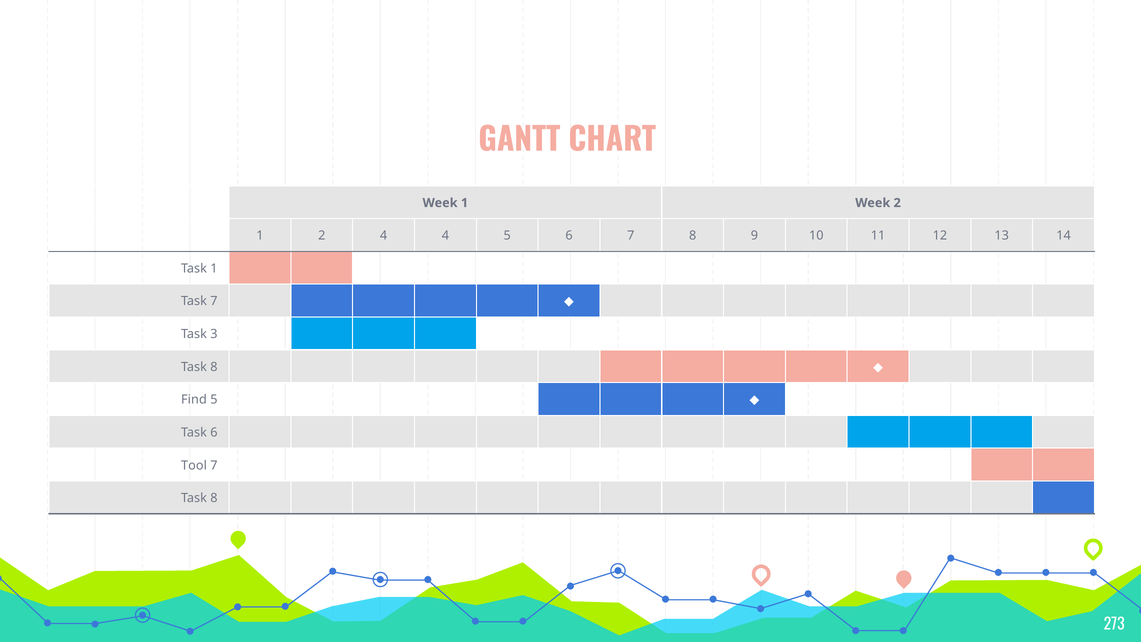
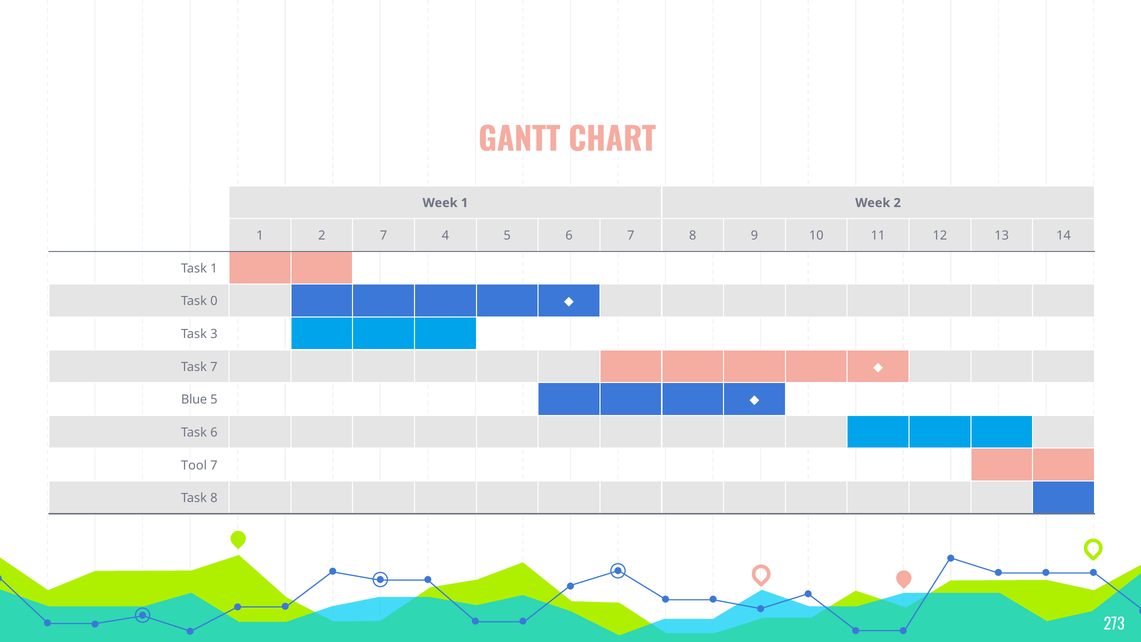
2 4: 4 -> 7 (384, 236)
Task 7: 7 -> 0 (214, 301)
8: 8 -> 7 (214, 367)
Find: Find -> Blue (194, 400)
